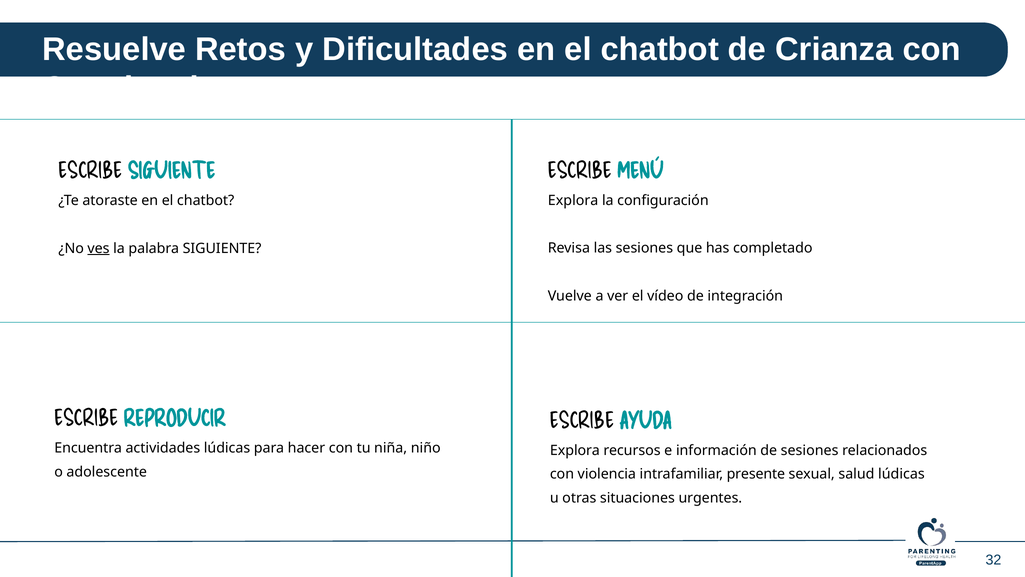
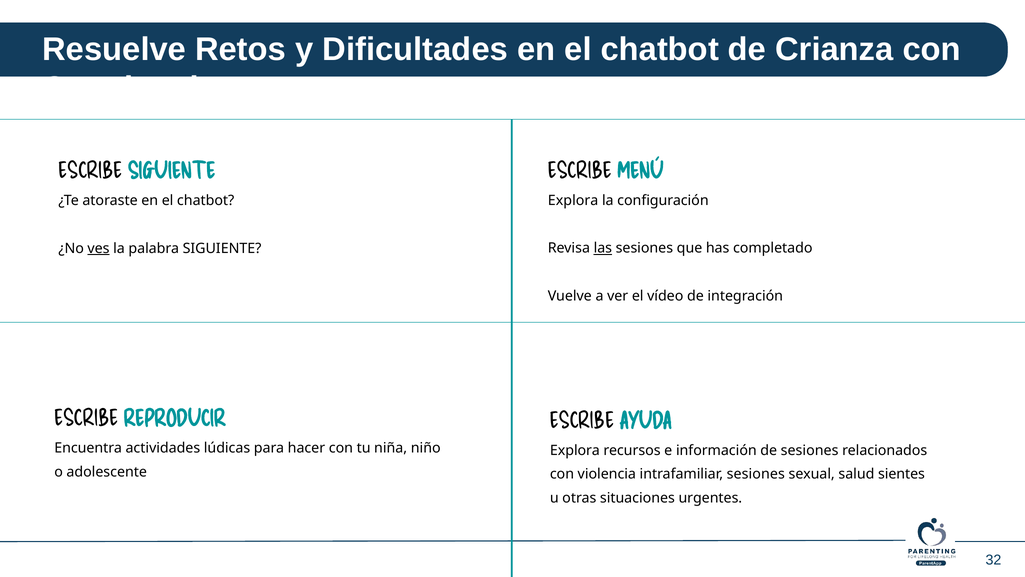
las underline: none -> present (603, 248)
intrafamiliar presente: presente -> sesiones (756, 474)
salud lúdicas: lúdicas -> sientes (902, 474)
